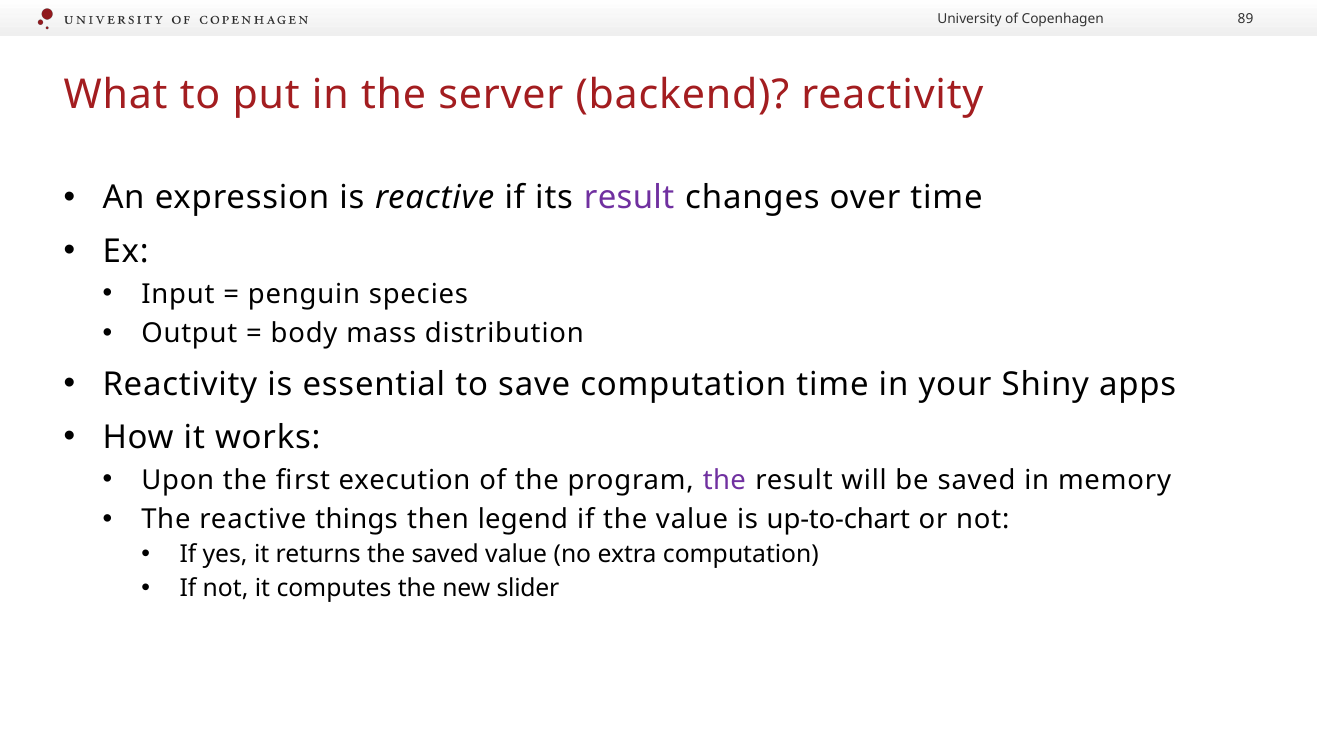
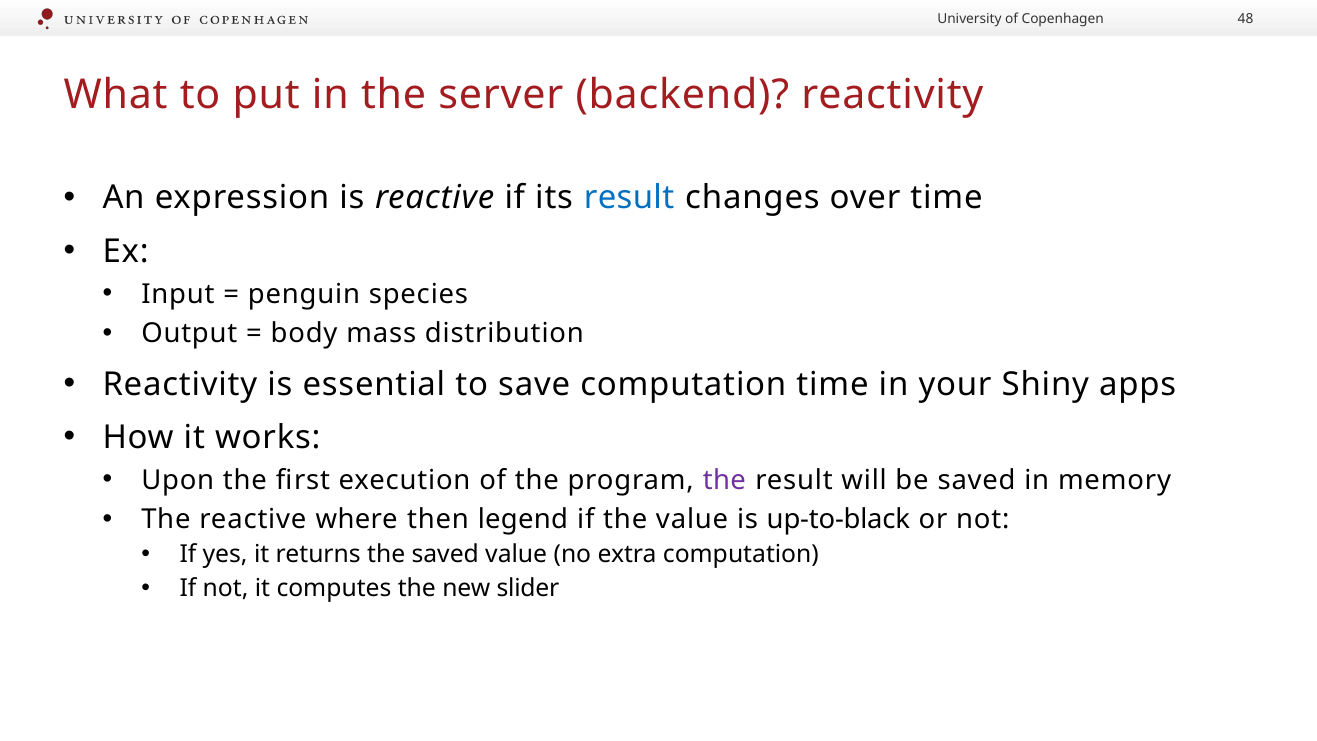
89: 89 -> 48 (1246, 19)
result colour: purple -> blue (629, 198)
things: things -> where (357, 520)
up-to-chart: up-to-chart -> up-to-black (838, 520)
